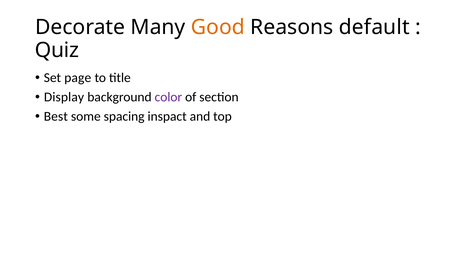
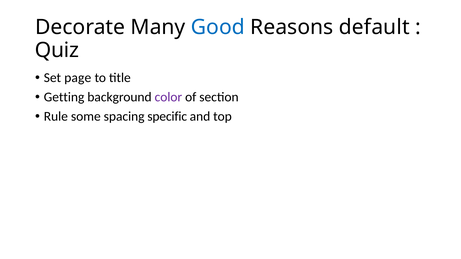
Good colour: orange -> blue (218, 27)
Display: Display -> Getting (64, 97)
Best: Best -> Rule (56, 117)
inspact: inspact -> specific (167, 117)
